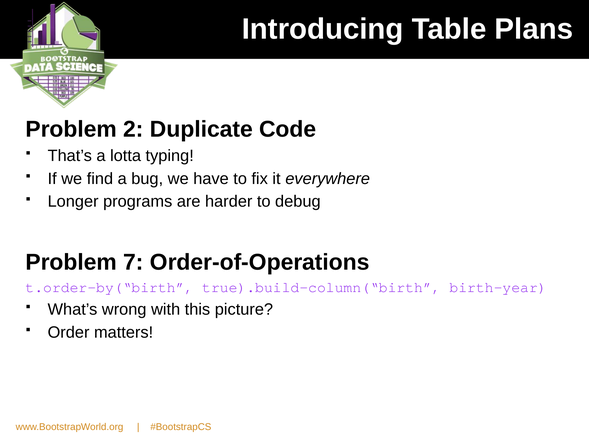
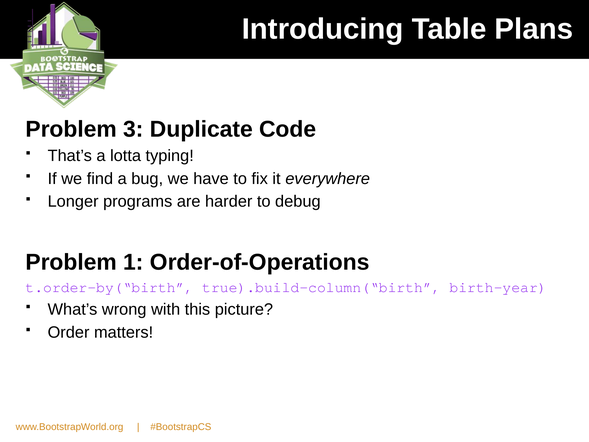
2: 2 -> 3 (133, 129)
7: 7 -> 1 (133, 262)
